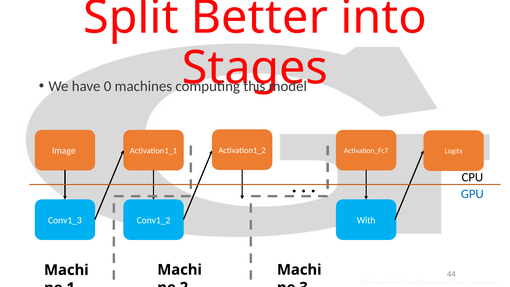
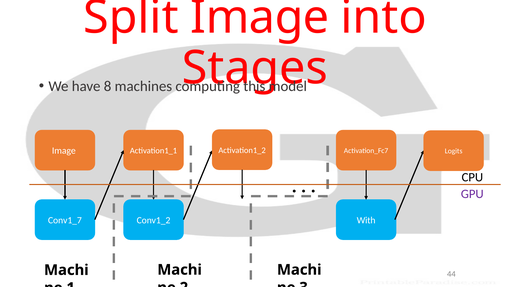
Split Better: Better -> Image (260, 17)
0: 0 -> 8 (108, 86)
GPU colour: blue -> purple (472, 194)
Conv1_3: Conv1_3 -> Conv1_7 (65, 220)
